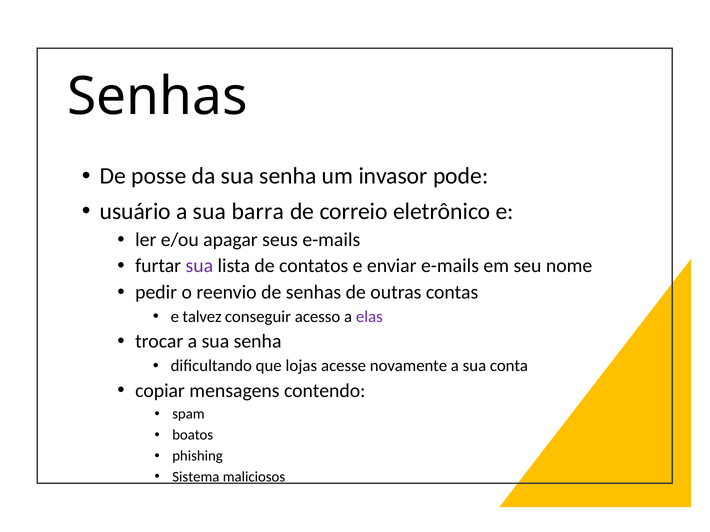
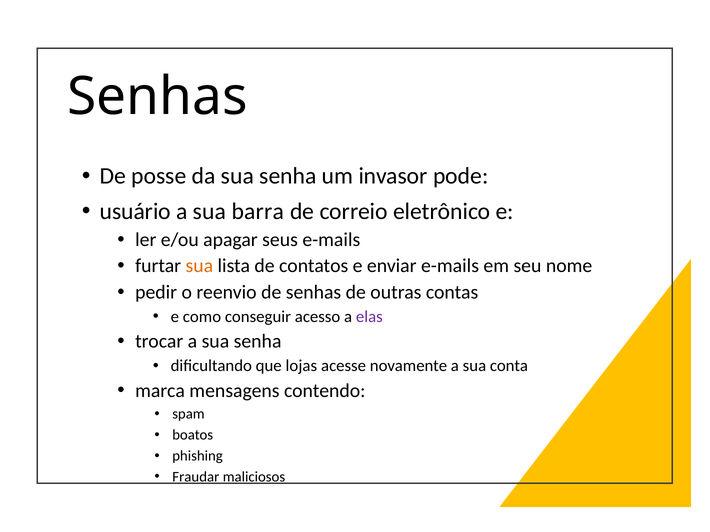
sua colour: purple -> orange (199, 266)
talvez: talvez -> como (202, 317)
copiar: copiar -> marca (160, 391)
Sistema: Sistema -> Fraudar (196, 477)
